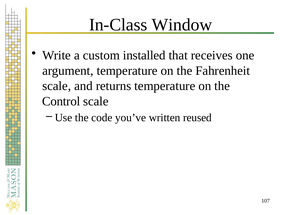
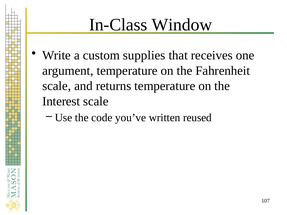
installed: installed -> supplies (144, 55)
Control: Control -> Interest (61, 101)
